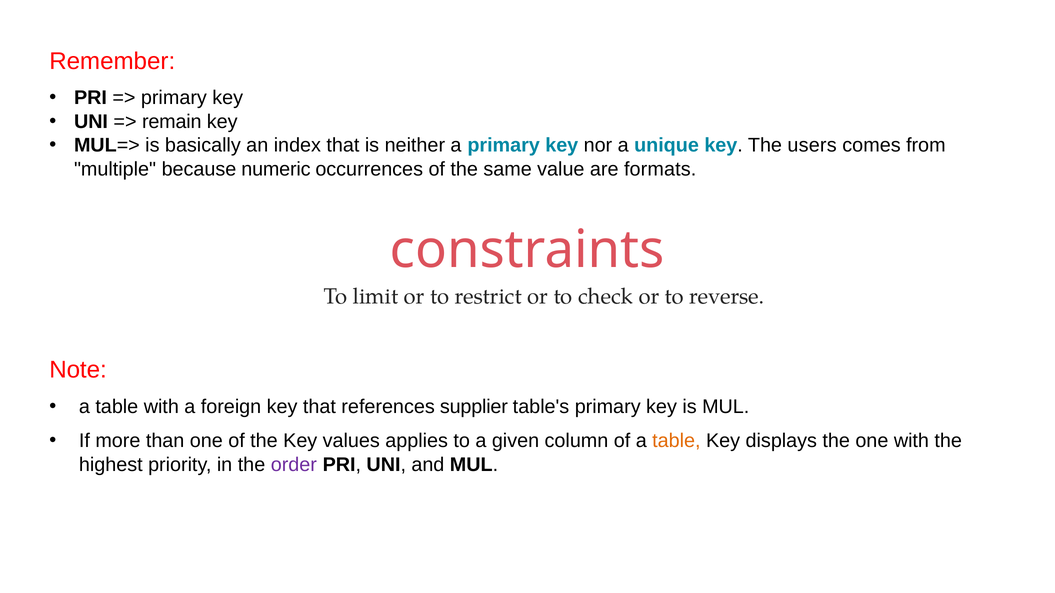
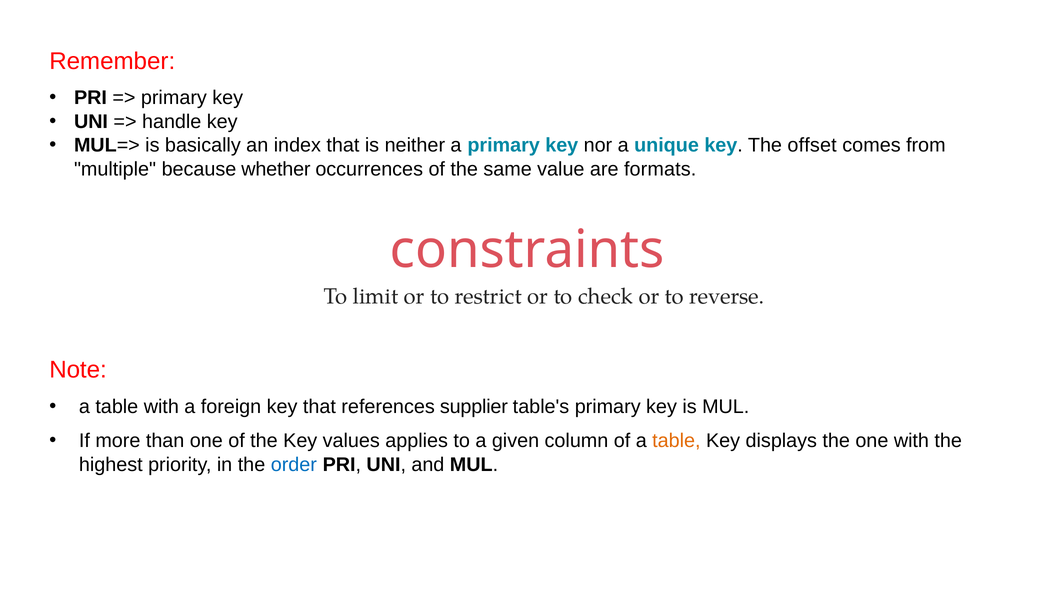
remain: remain -> handle (172, 122)
users: users -> offset (812, 145)
numeric: numeric -> whether (276, 169)
order colour: purple -> blue (294, 465)
